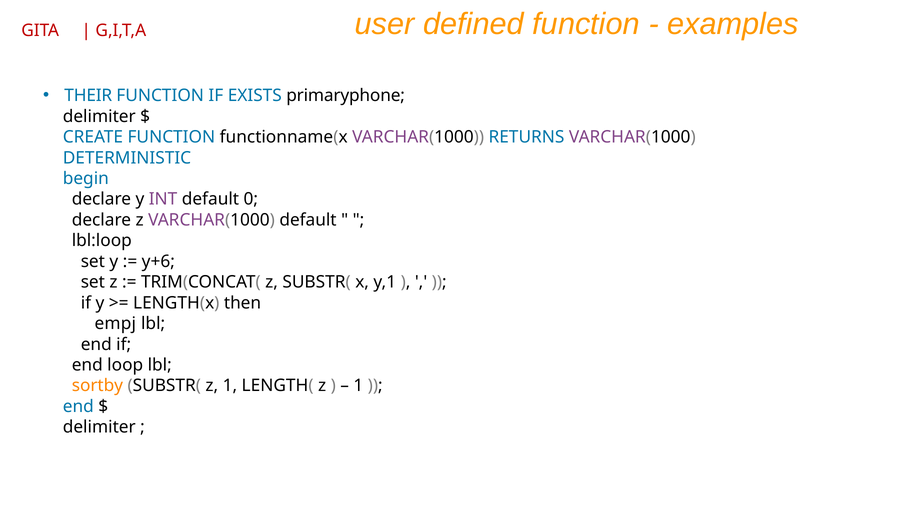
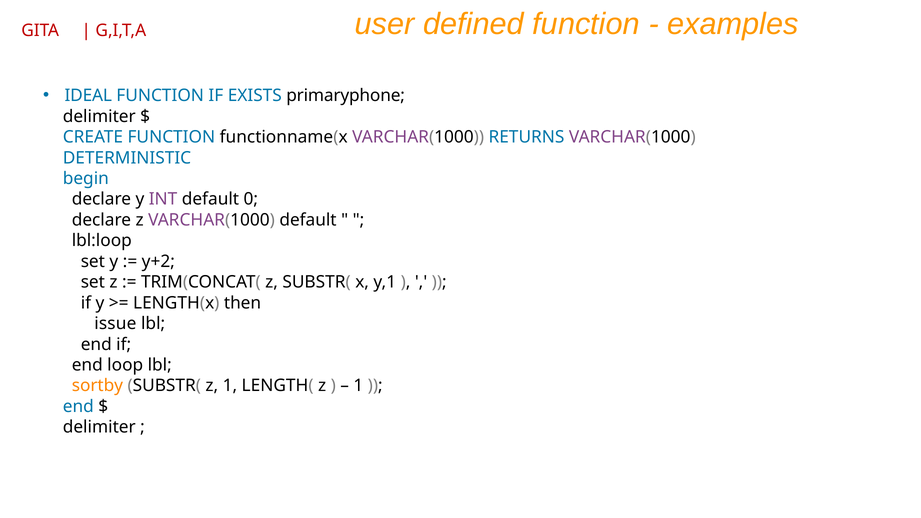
THEIR: THEIR -> IDEAL (88, 96)
y+6: y+6 -> y+2 (158, 261)
empj: empj -> issue (115, 324)
